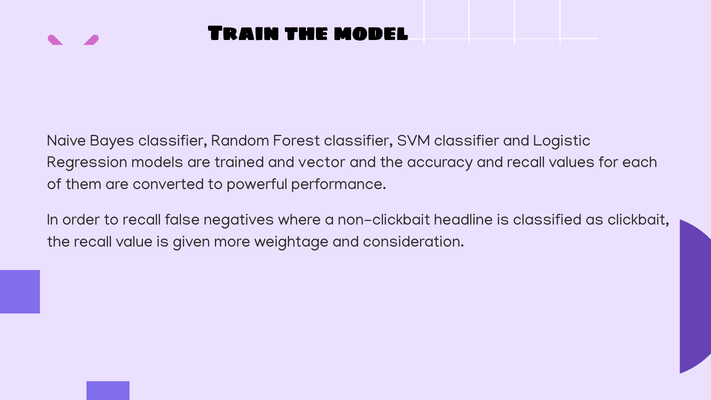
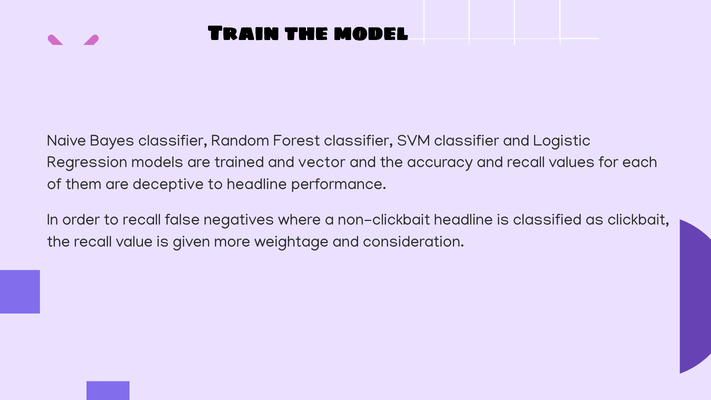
converted: converted -> deceptive (168, 184)
to powerful: powerful -> headline (257, 184)
